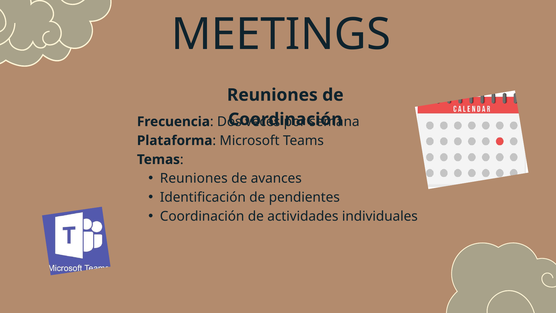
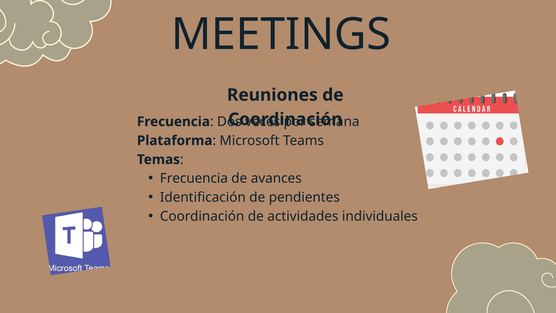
Reuniones: Reuniones -> Frecuencia (194, 178)
